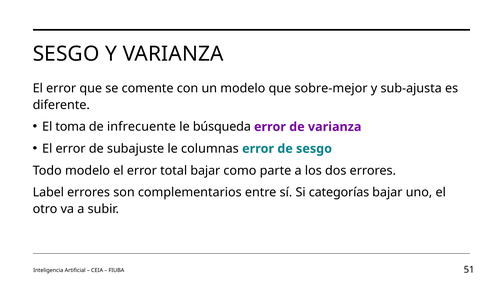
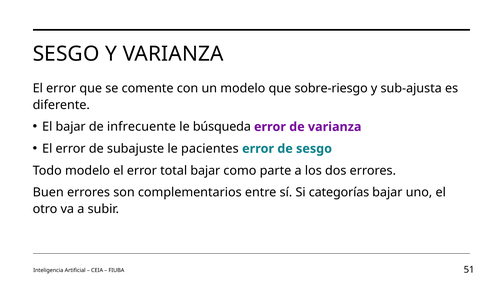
sobre-mejor: sobre-mejor -> sobre-riesgo (331, 88)
El toma: toma -> bajar (71, 127)
columnas: columnas -> pacientes (210, 149)
Label: Label -> Buen (48, 192)
